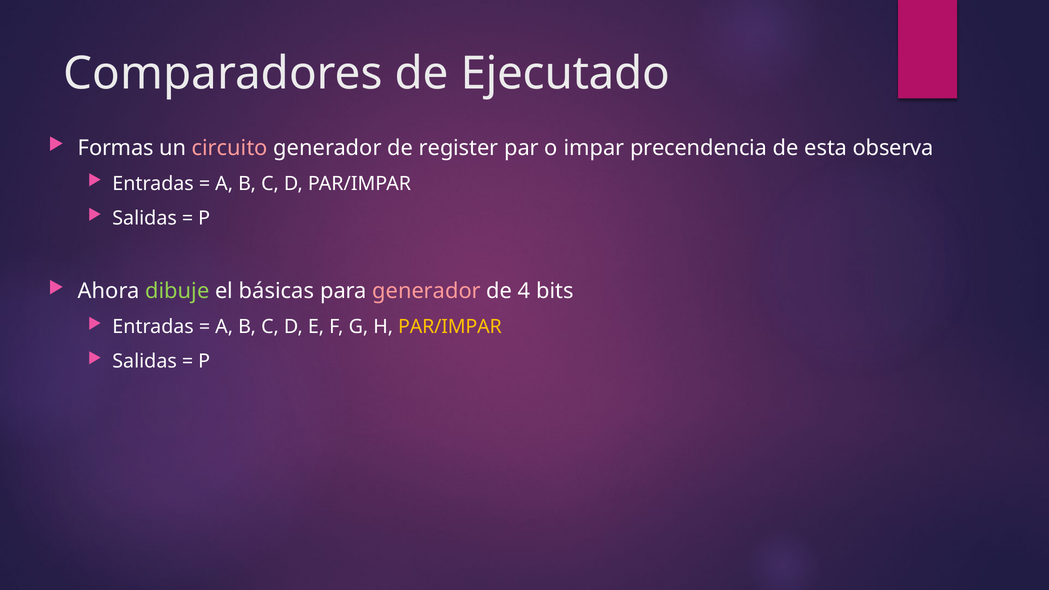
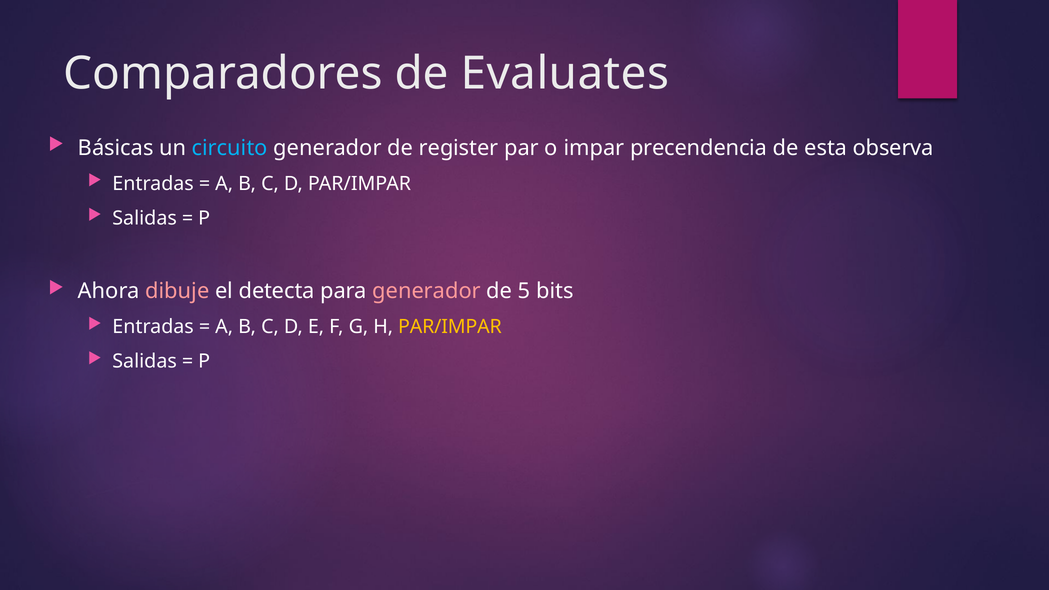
Ejecutado: Ejecutado -> Evaluates (565, 74)
Formas: Formas -> Básicas (116, 148)
circuito colour: pink -> light blue (230, 148)
dibuje colour: light green -> pink (177, 291)
básicas: básicas -> detecta (277, 291)
4: 4 -> 5 (524, 291)
